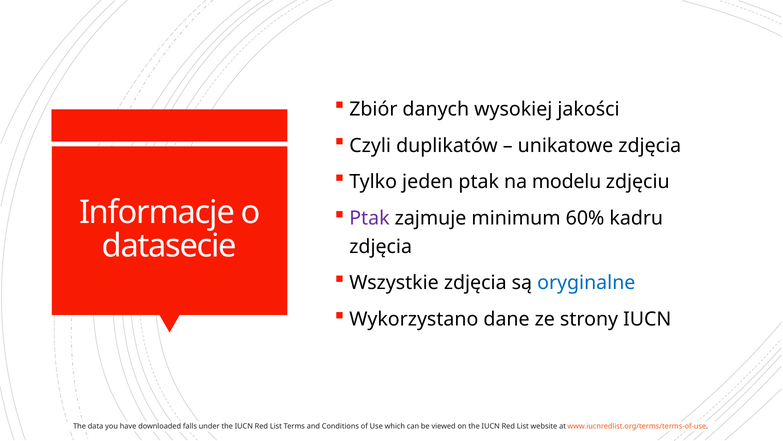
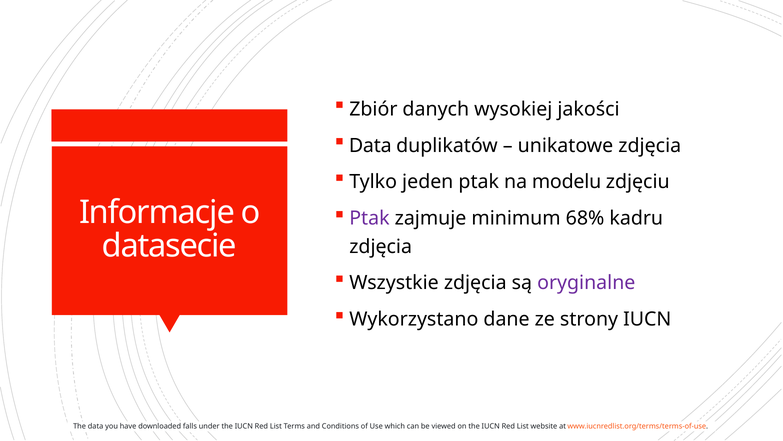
Czyli: Czyli -> Data (370, 145)
60%: 60% -> 68% (585, 218)
oryginalne colour: blue -> purple (586, 283)
